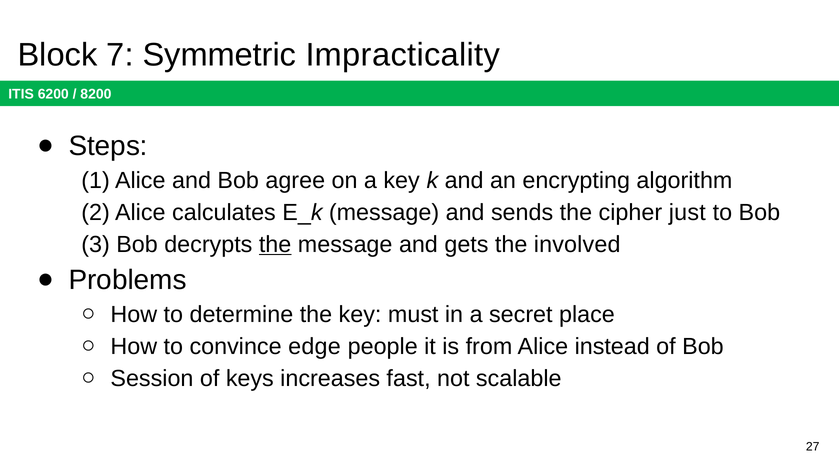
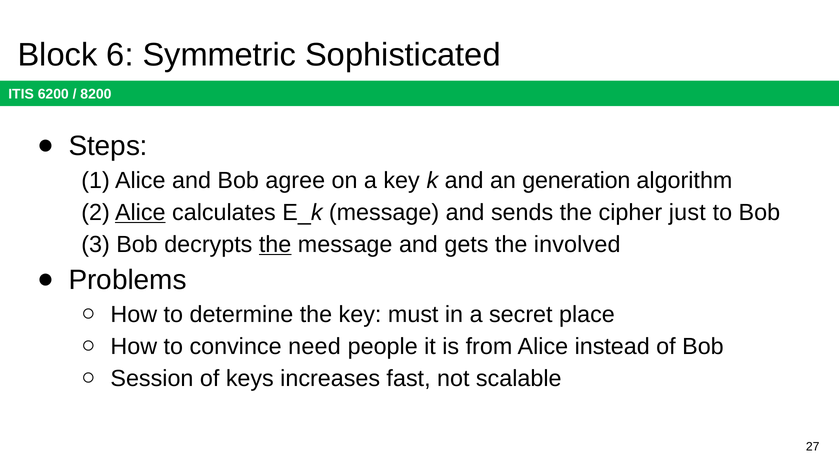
7: 7 -> 6 (120, 55)
Impracticality: Impracticality -> Sophisticated (403, 55)
encrypting: encrypting -> generation (576, 181)
Alice underline: none -> present (140, 212)
edge: edge -> need (314, 346)
